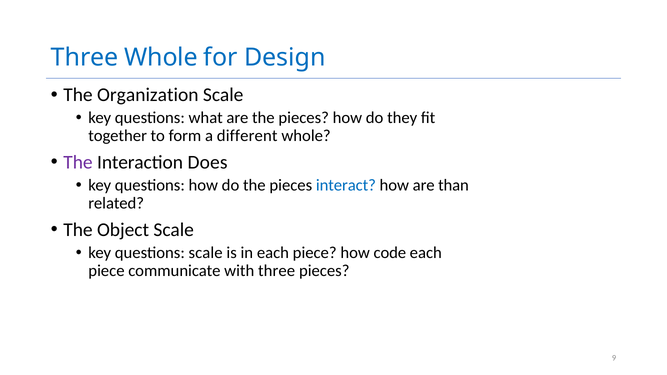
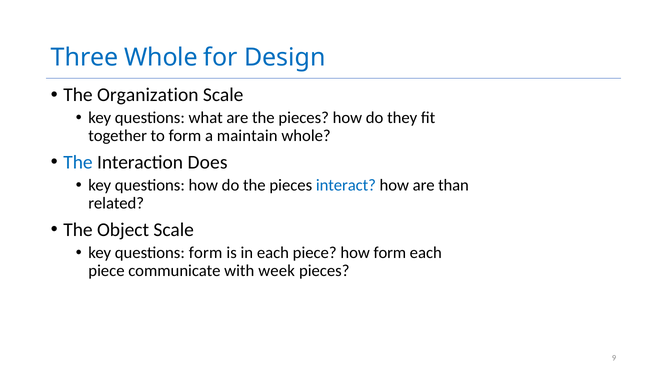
different: different -> maintain (247, 136)
The colour: purple -> blue (78, 162)
questions scale: scale -> form (206, 253)
how code: code -> form (390, 253)
with three: three -> week (277, 271)
